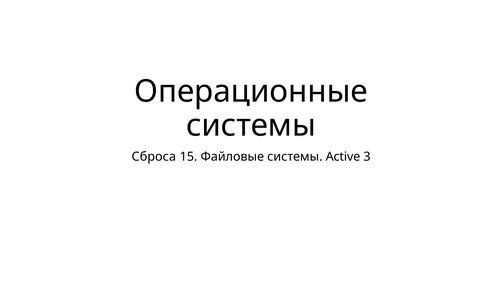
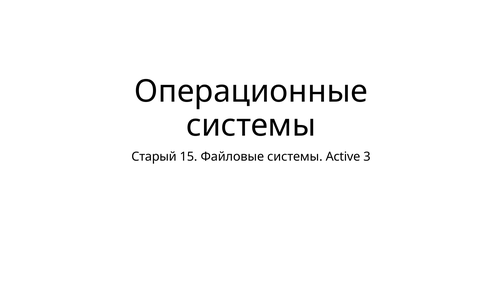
Сброса: Сброса -> Старый (154, 157)
